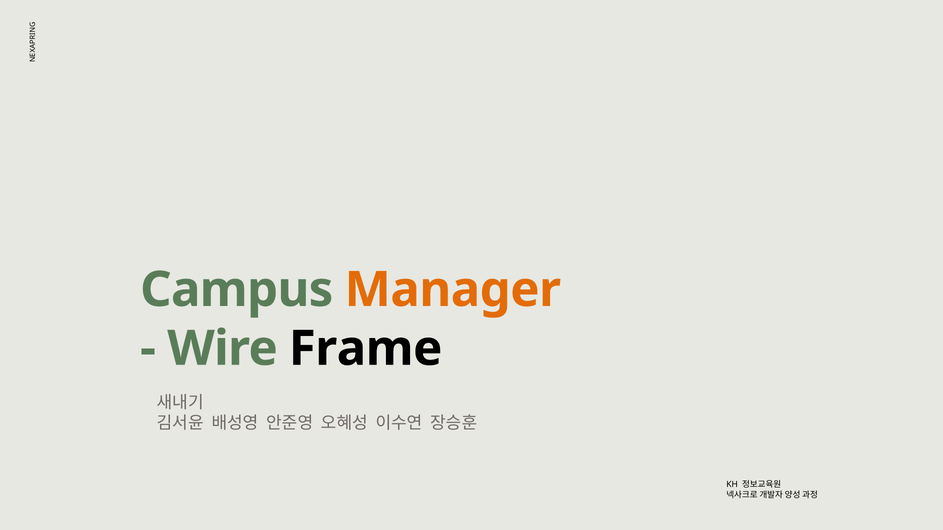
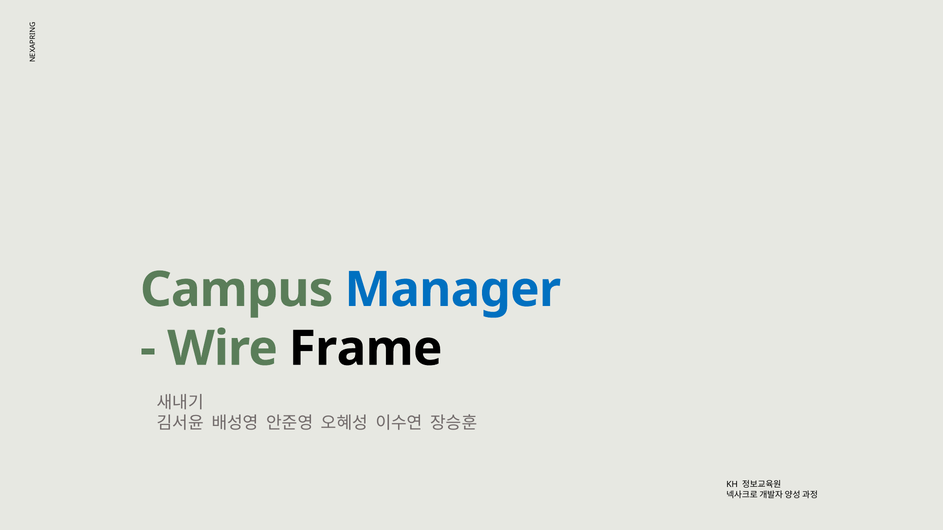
Manager colour: orange -> blue (453, 290)
